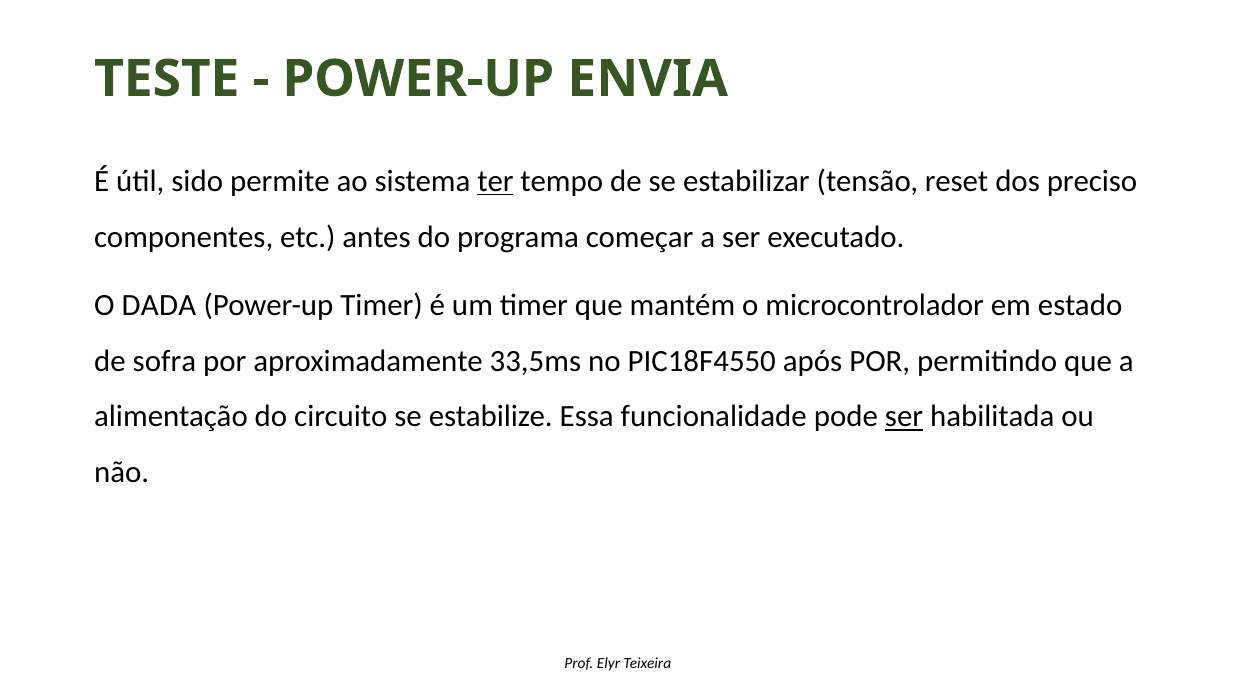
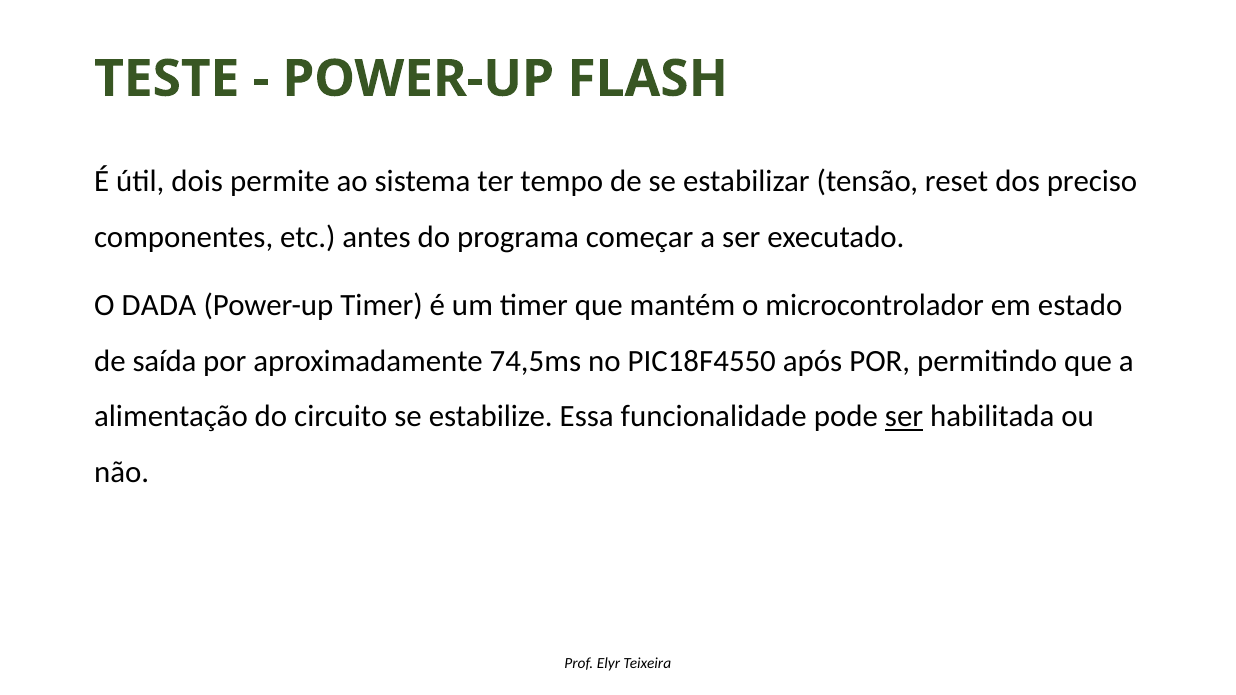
ENVIA: ENVIA -> FLASH (648, 79)
sido: sido -> dois (197, 181)
ter underline: present -> none (495, 181)
sofra: sofra -> saída (165, 361)
33,5ms: 33,5ms -> 74,5ms (535, 361)
